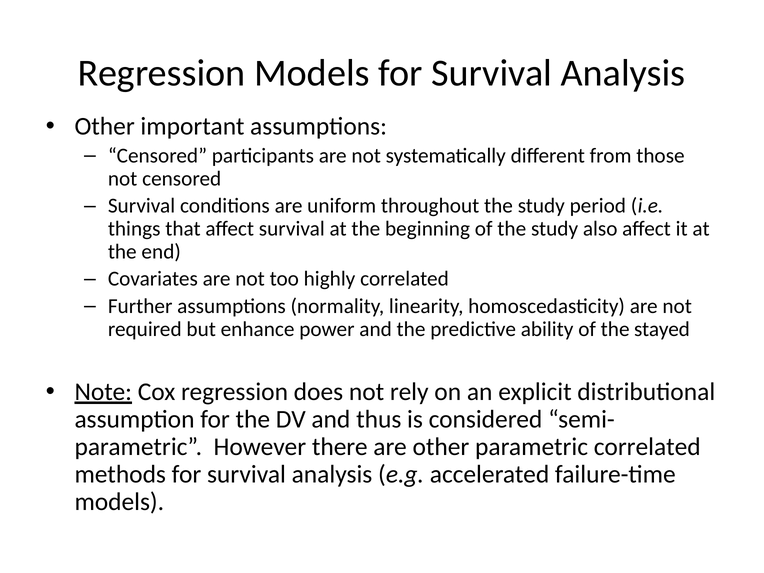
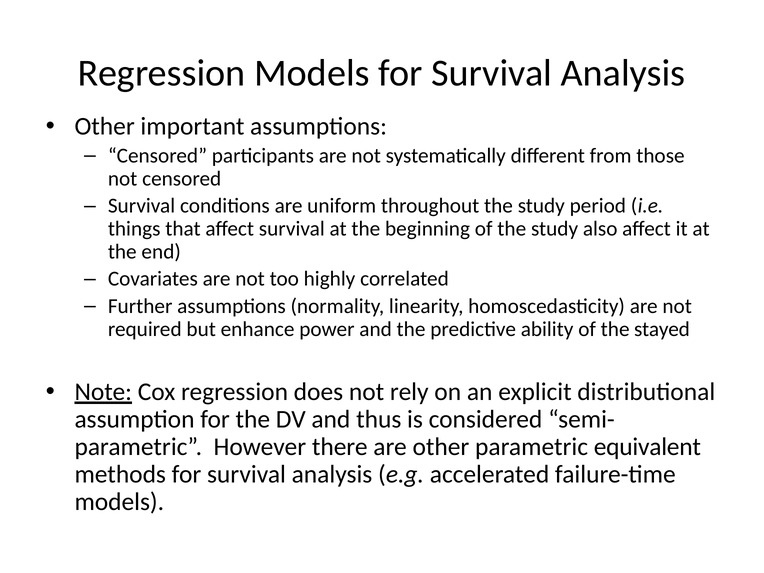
parametric correlated: correlated -> equivalent (647, 447)
